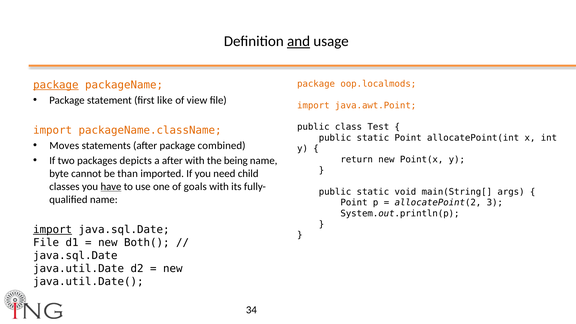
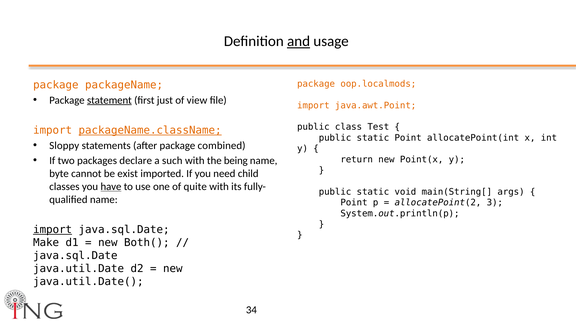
package underline: present -> none (56, 85)
statement underline: none -> present (109, 100)
like: like -> just (165, 100)
packageName.className underline: none -> present (150, 130)
Moves: Moves -> Sloppy (64, 145)
depicts: depicts -> declare (136, 161)
a after: after -> such (172, 161)
than: than -> exist (128, 174)
goals: goals -> quite (195, 187)
File: File -> Make (46, 243)
